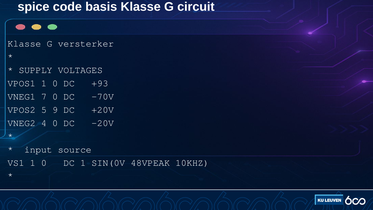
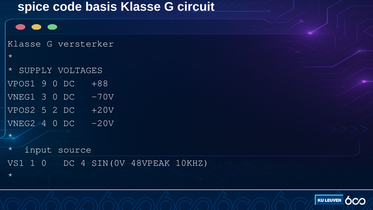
VPOS1 1: 1 -> 9 (44, 83)
+93: +93 -> +88 (100, 83)
7: 7 -> 3 (44, 96)
9: 9 -> 2 (55, 110)
DC 1: 1 -> 4 (83, 163)
